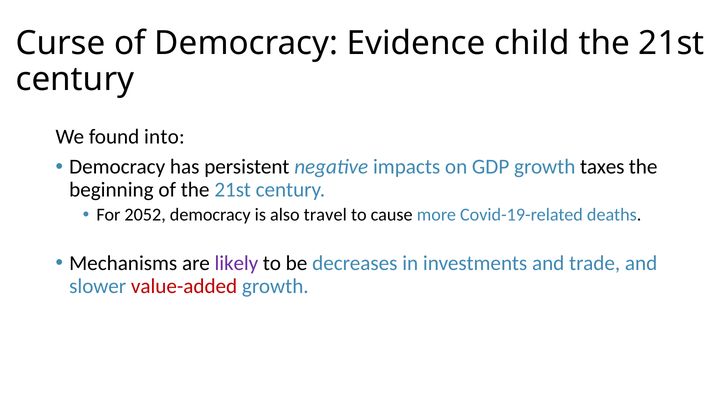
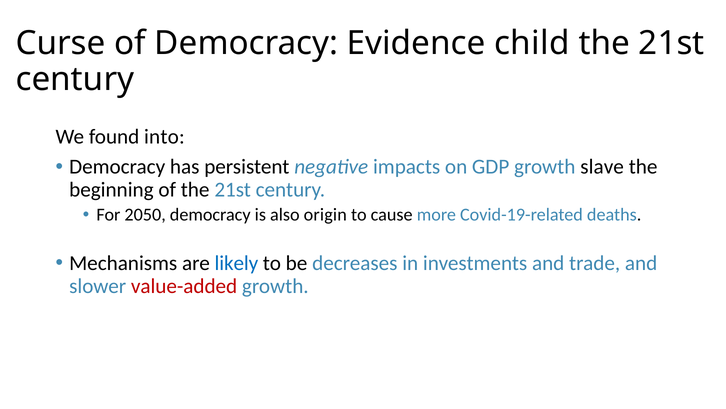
taxes: taxes -> slave (602, 167)
2052: 2052 -> 2050 (145, 215)
travel: travel -> origin (325, 215)
likely colour: purple -> blue (236, 263)
